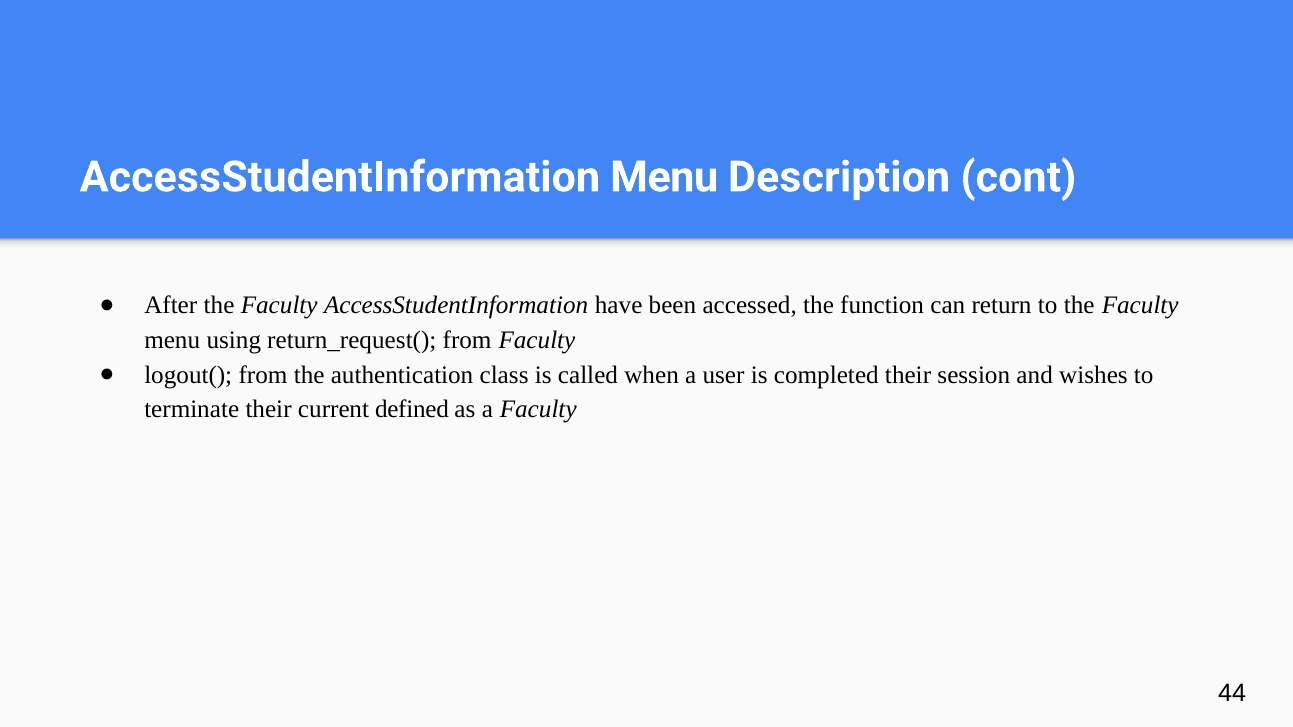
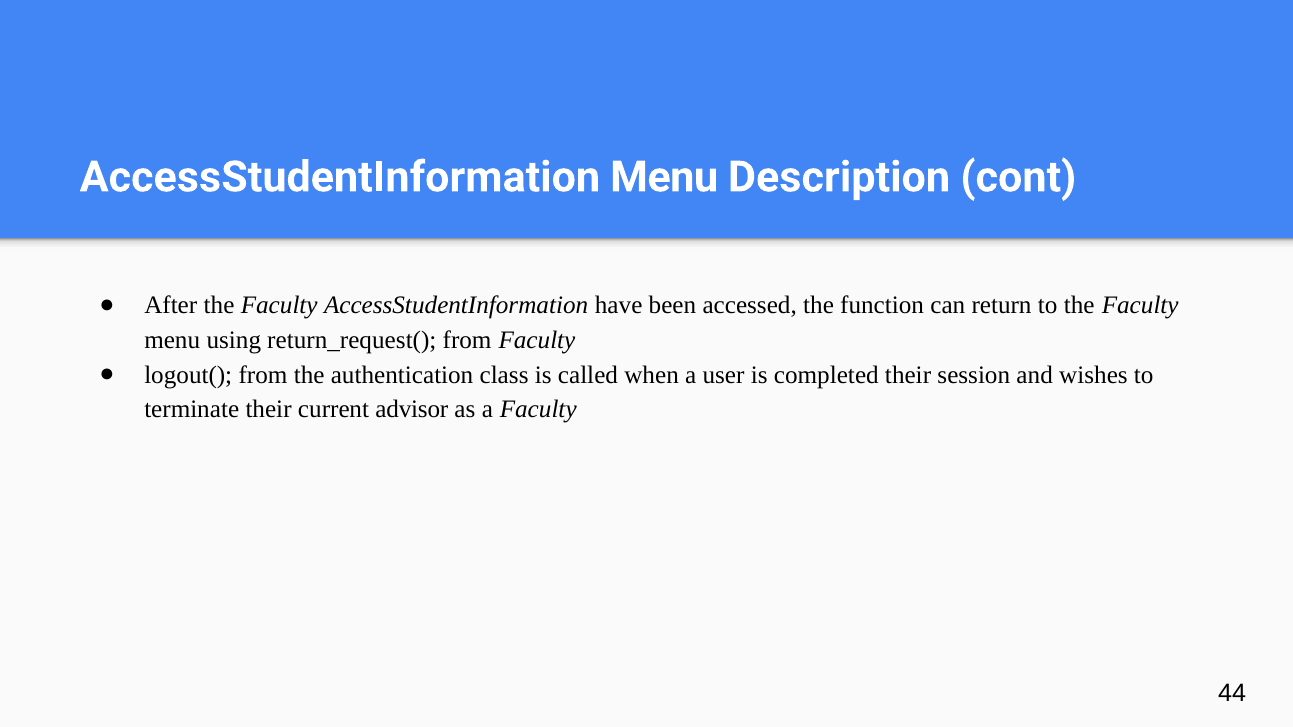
defined: defined -> advisor (412, 410)
